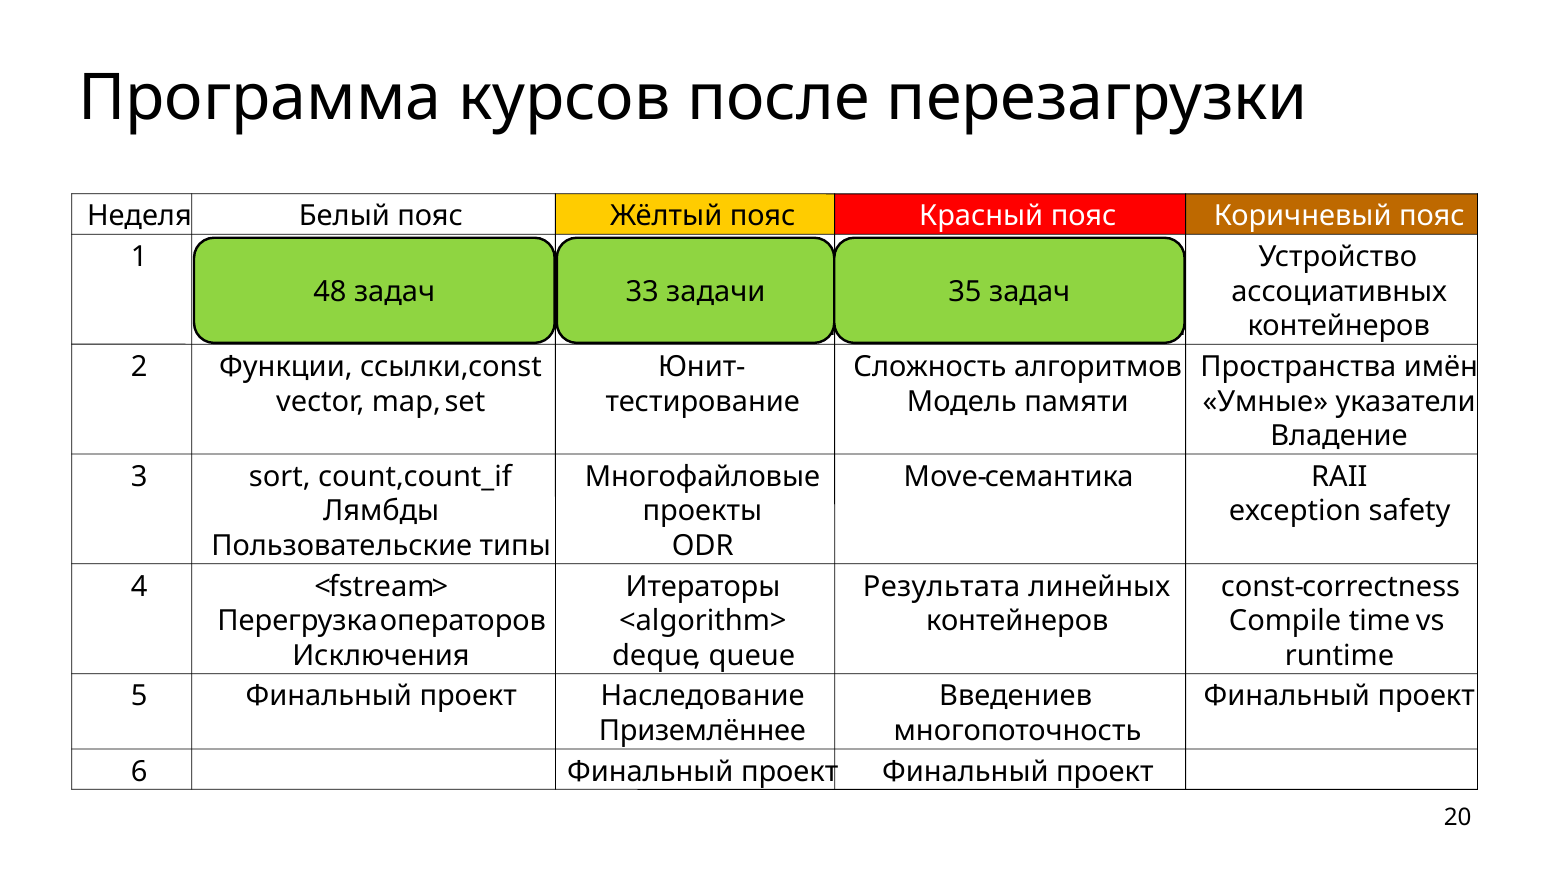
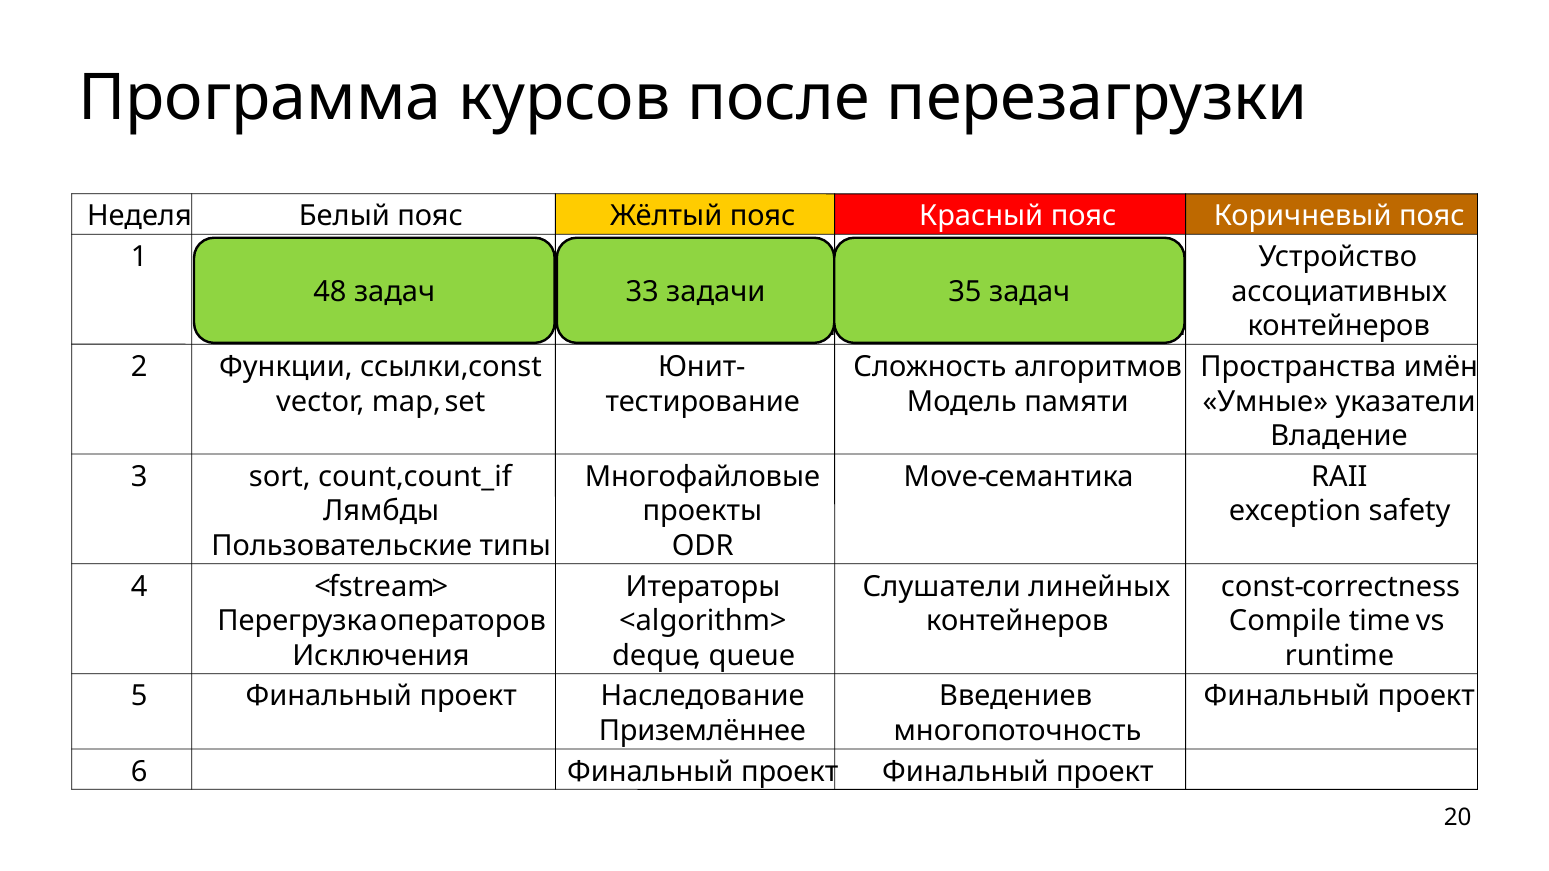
Результата: Результата -> Слушатели (942, 587)
